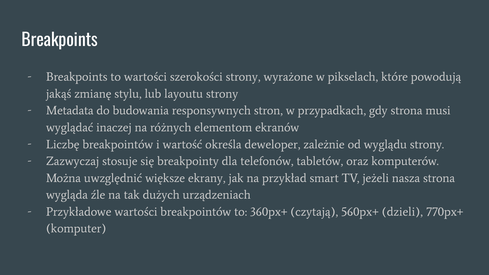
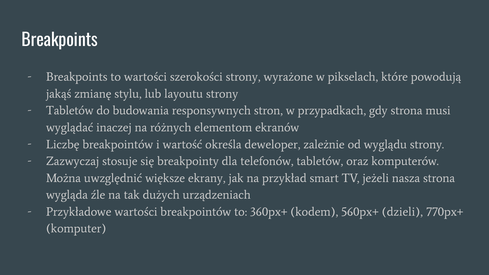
Metadata: Metadata -> Tabletów (70, 111)
czytają: czytają -> kodem (314, 212)
